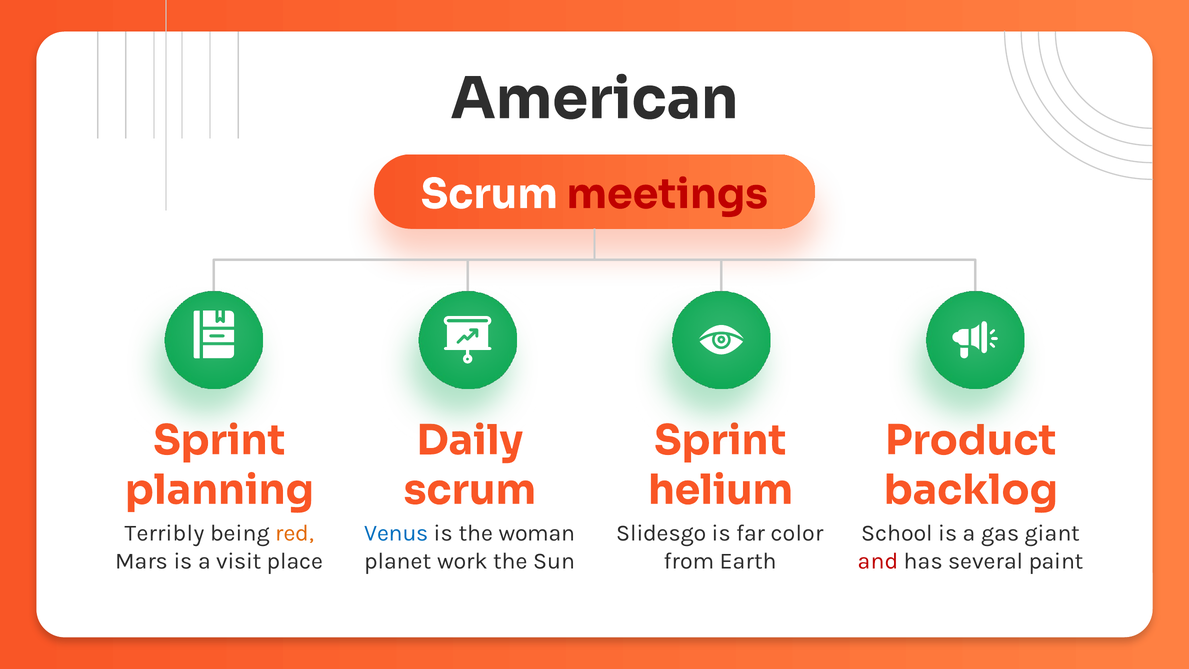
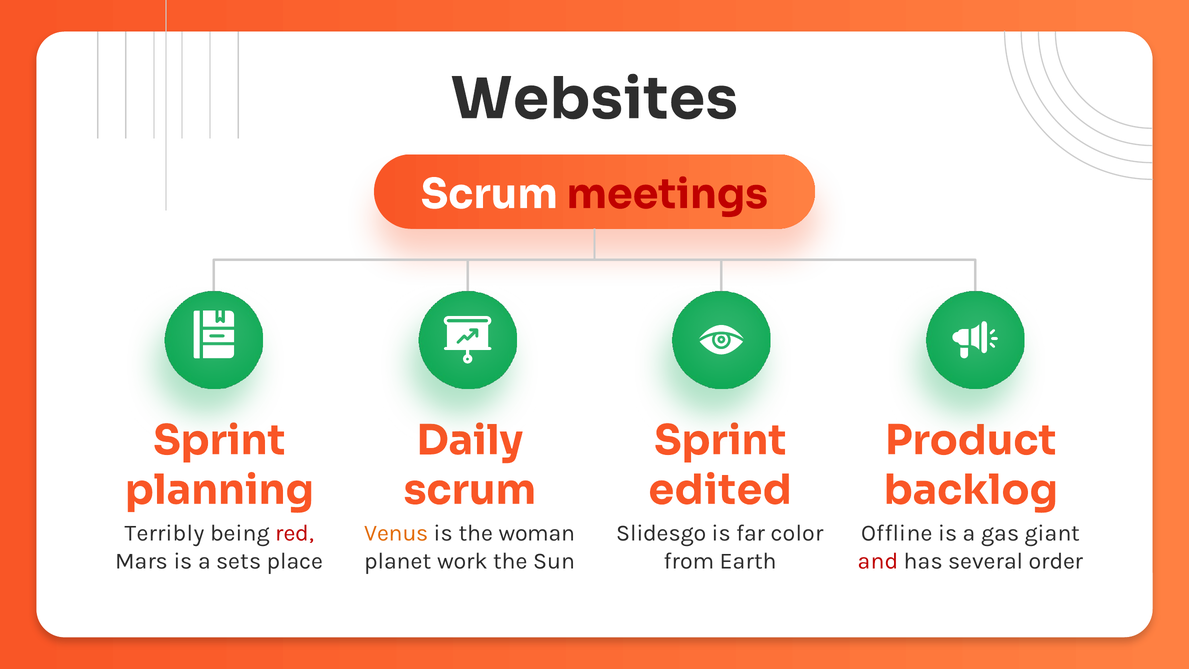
American: American -> Websites (594, 99)
helium: helium -> edited (720, 490)
red colour: orange -> red (295, 533)
Venus colour: blue -> orange (396, 533)
School: School -> Offline (897, 533)
visit: visit -> sets (239, 561)
paint: paint -> order (1056, 561)
